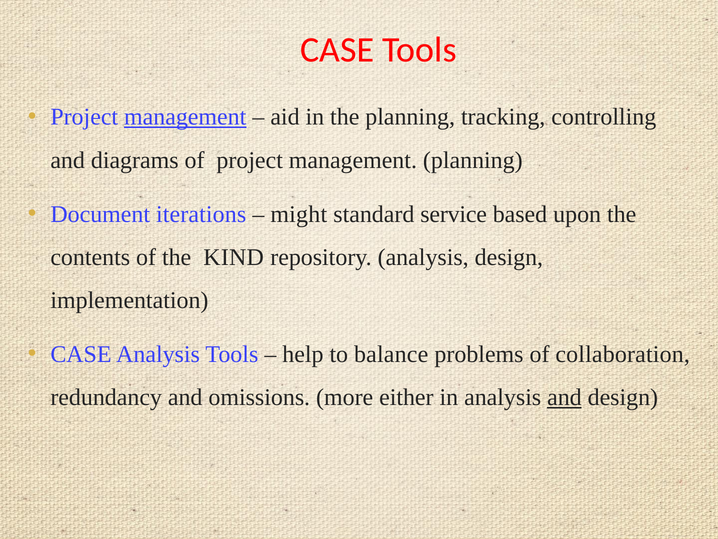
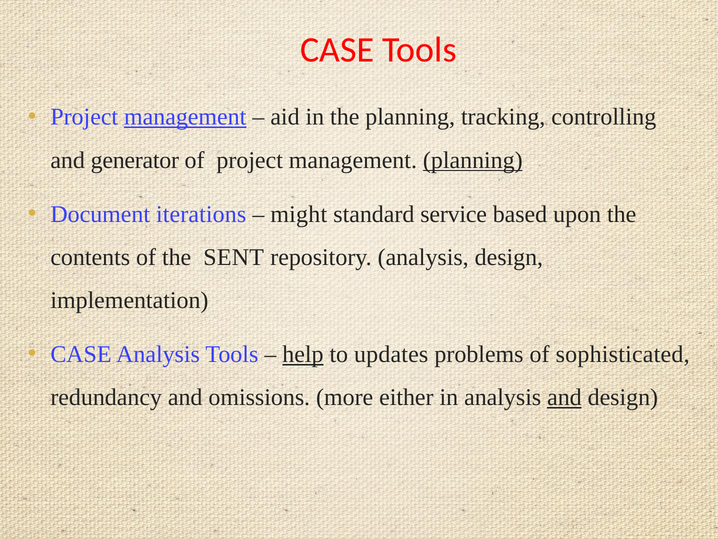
diagrams: diagrams -> generator (135, 160)
planning underline: none -> present (473, 160)
KIND: KIND -> SENT (234, 257)
help underline: none -> present (303, 354)
balance: balance -> updates (391, 354)
collaboration: collaboration -> sophisticated (623, 354)
